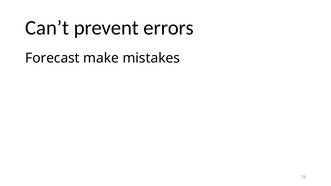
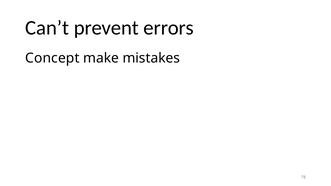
Forecast: Forecast -> Concept (52, 58)
